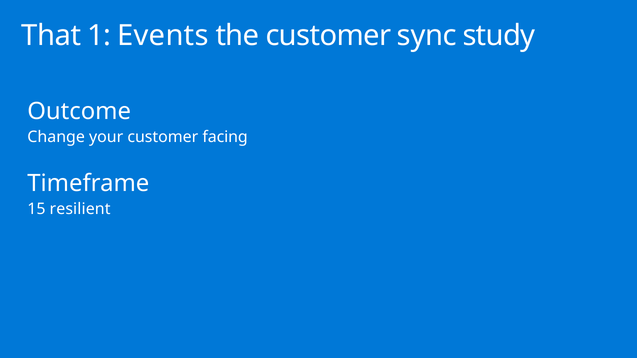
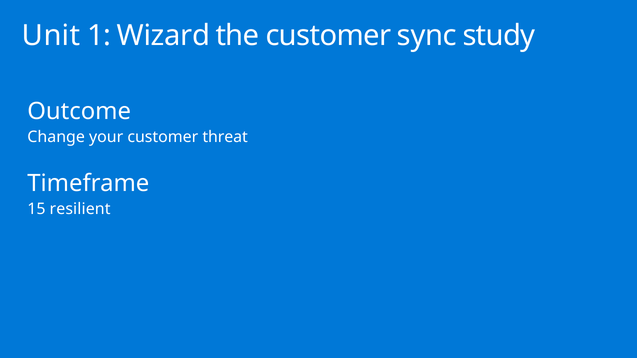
That: That -> Unit (51, 36)
Events: Events -> Wizard (163, 36)
facing: facing -> threat (225, 137)
